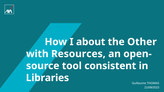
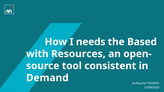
about: about -> needs (91, 42)
Other: Other -> Based (142, 42)
Libraries: Libraries -> Demand (47, 78)
